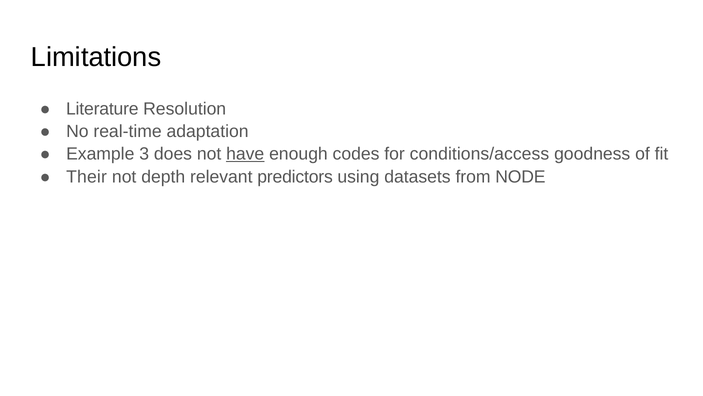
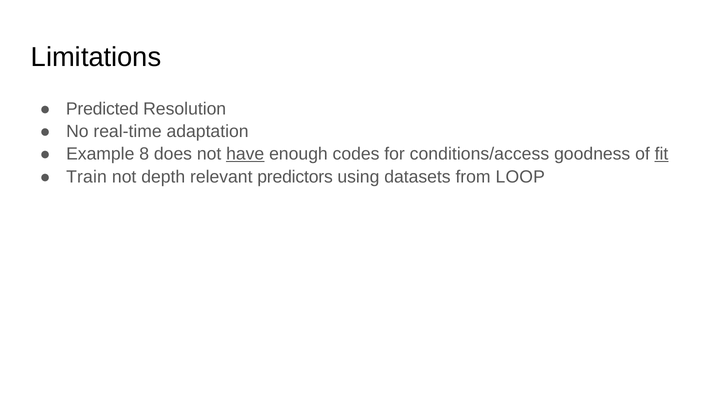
Literature: Literature -> Predicted (102, 109)
3: 3 -> 8 (144, 154)
fit underline: none -> present (662, 154)
Their: Their -> Train (87, 177)
NODE: NODE -> LOOP (520, 177)
